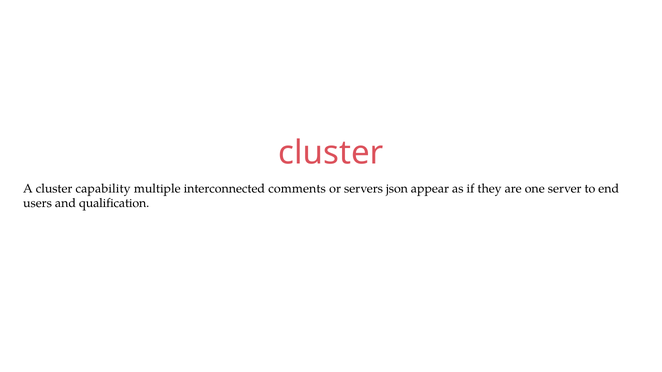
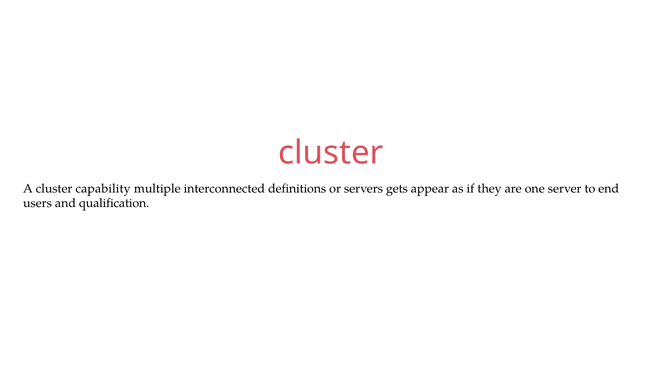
comments: comments -> definitions (297, 189)
json: json -> gets (397, 189)
